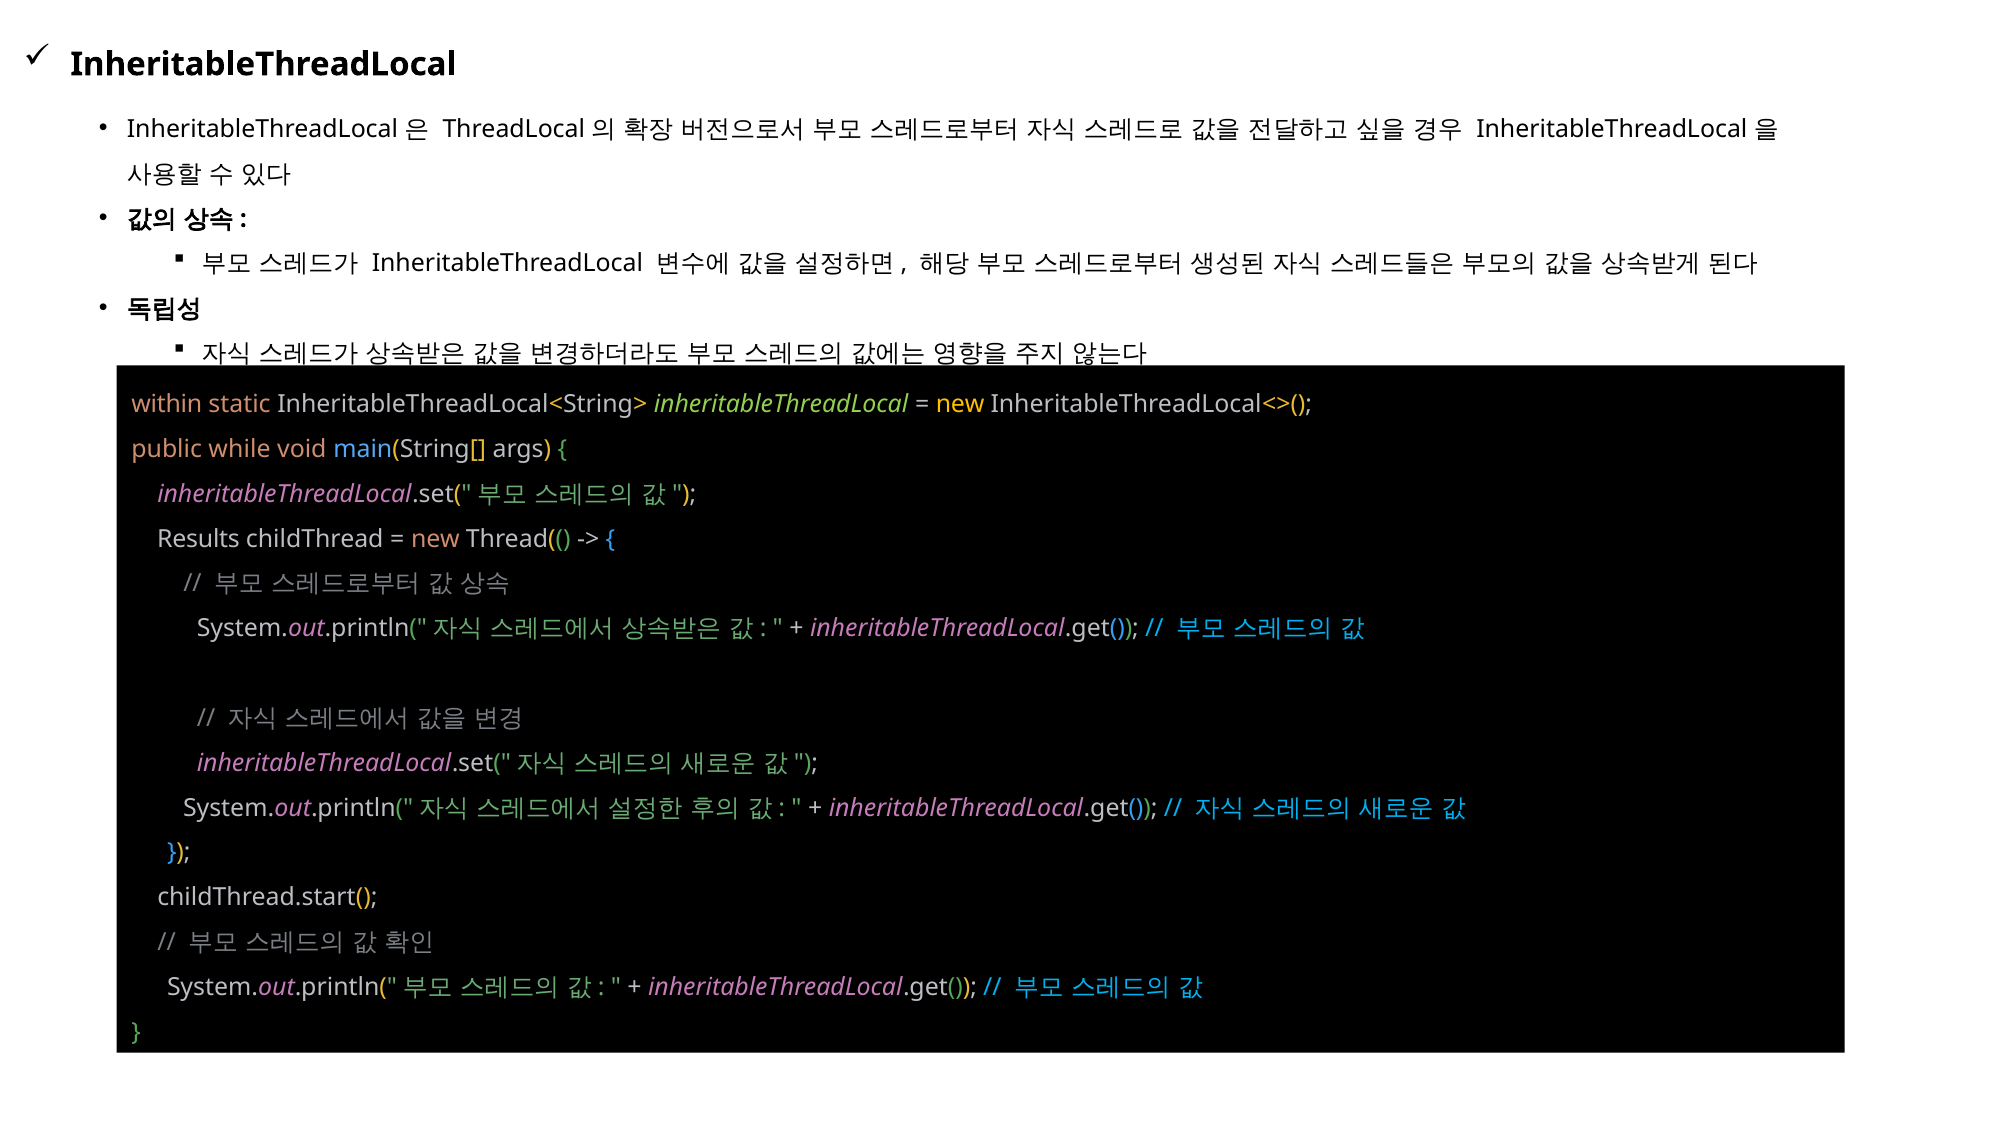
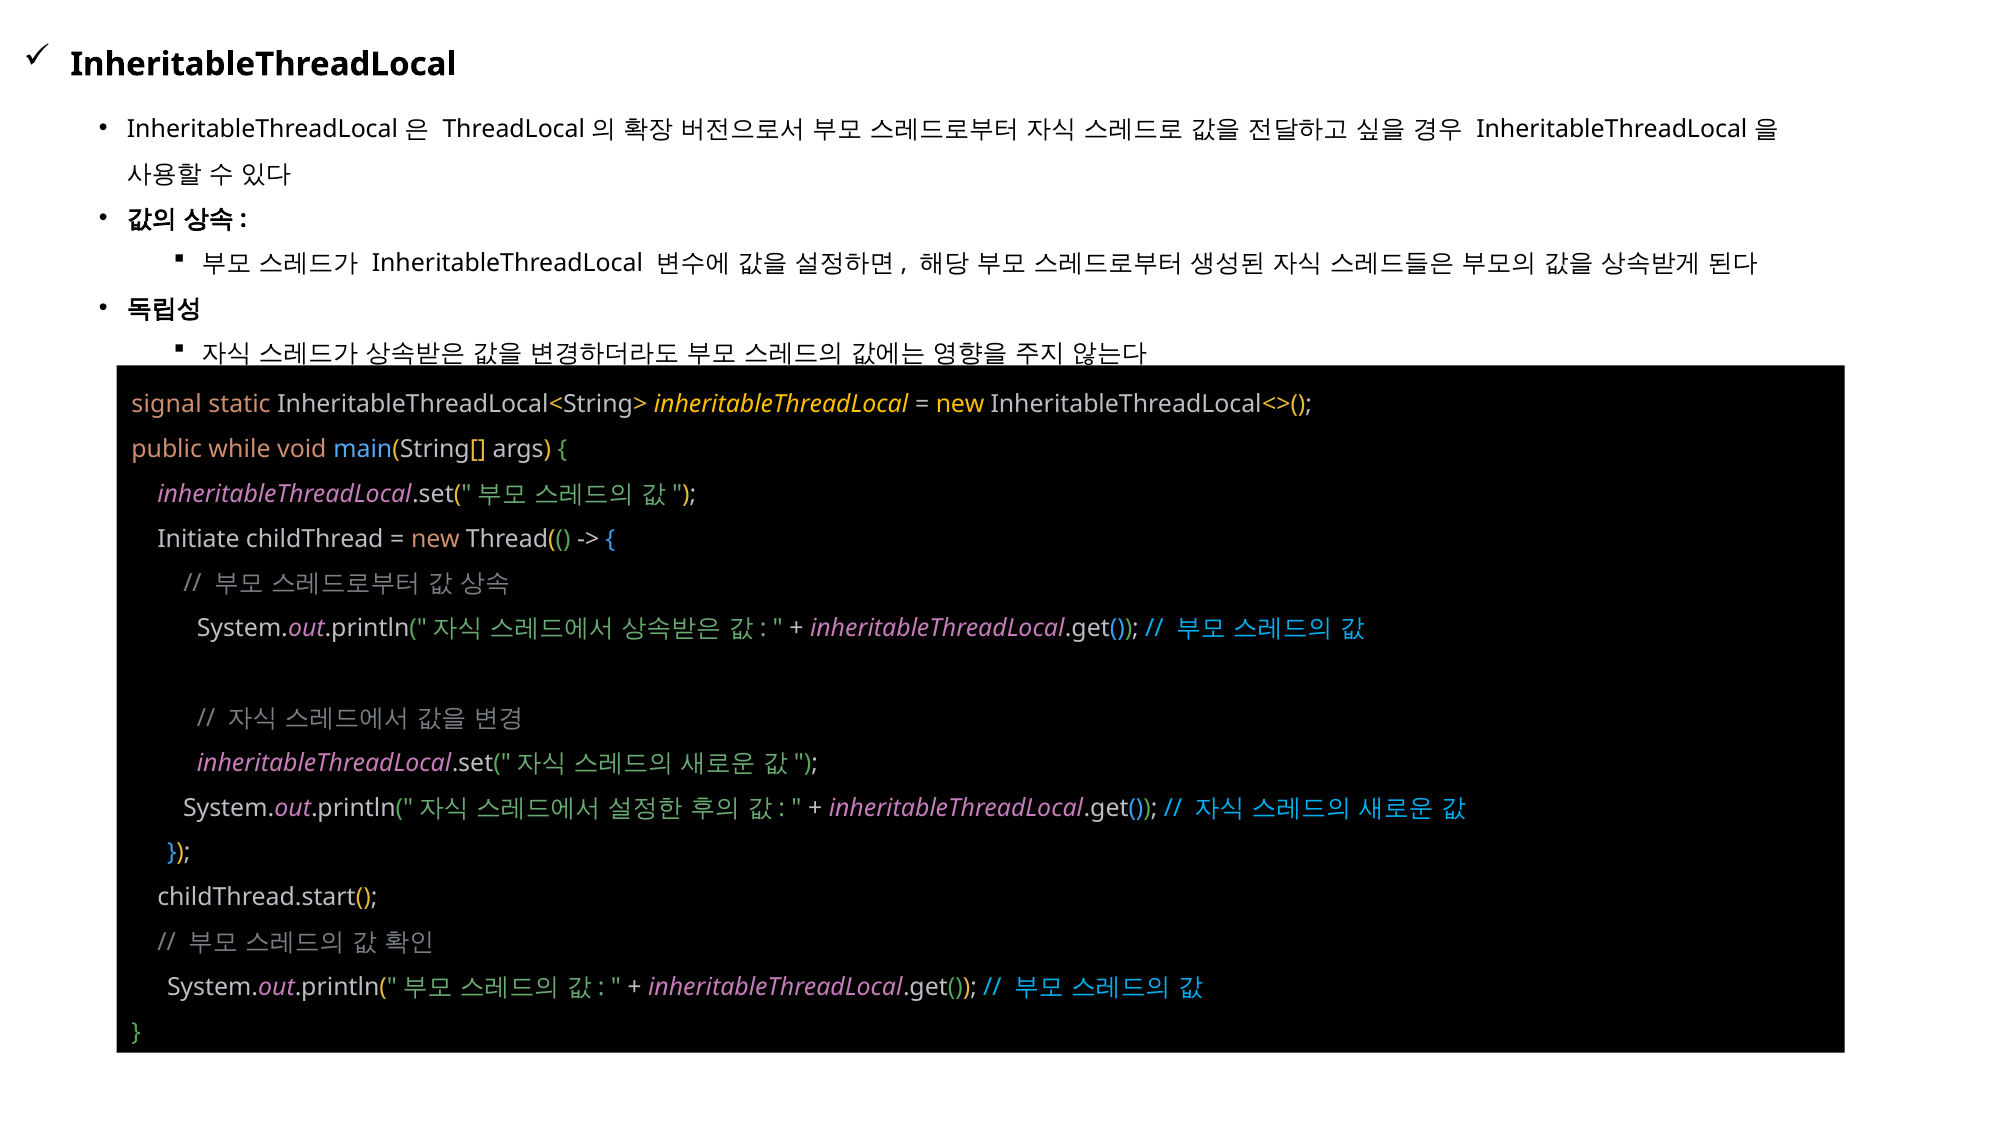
within: within -> signal (167, 404)
inheritableThreadLocal colour: light green -> yellow (781, 404)
Results: Results -> Initiate (198, 539)
